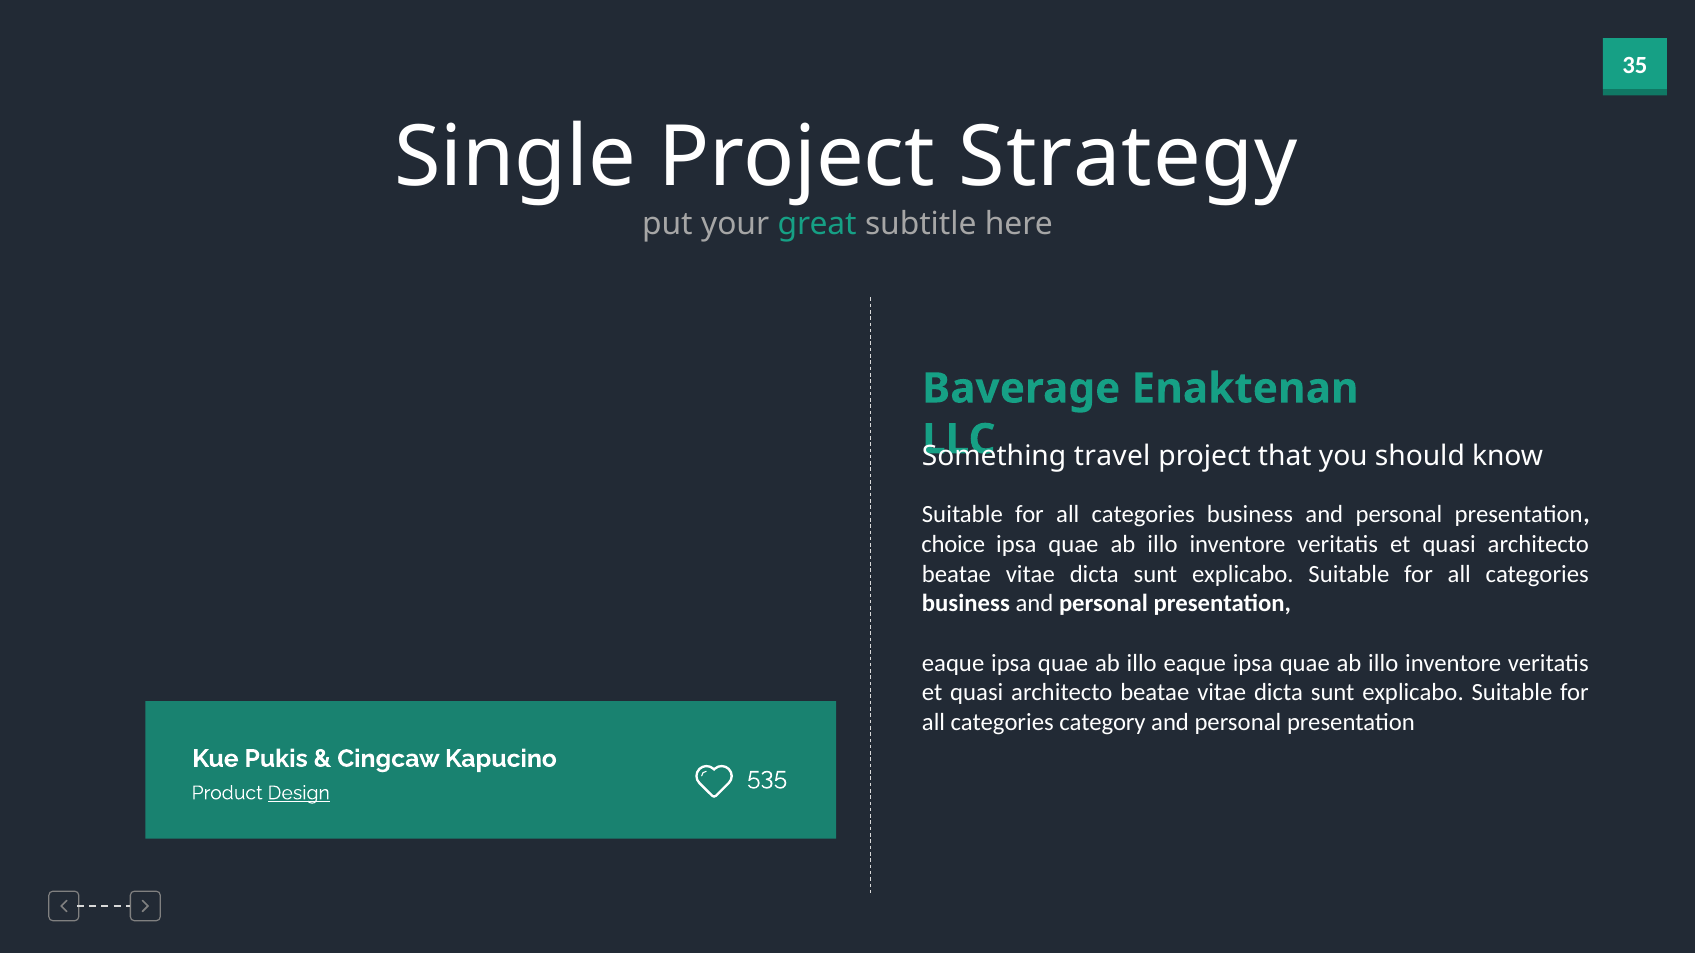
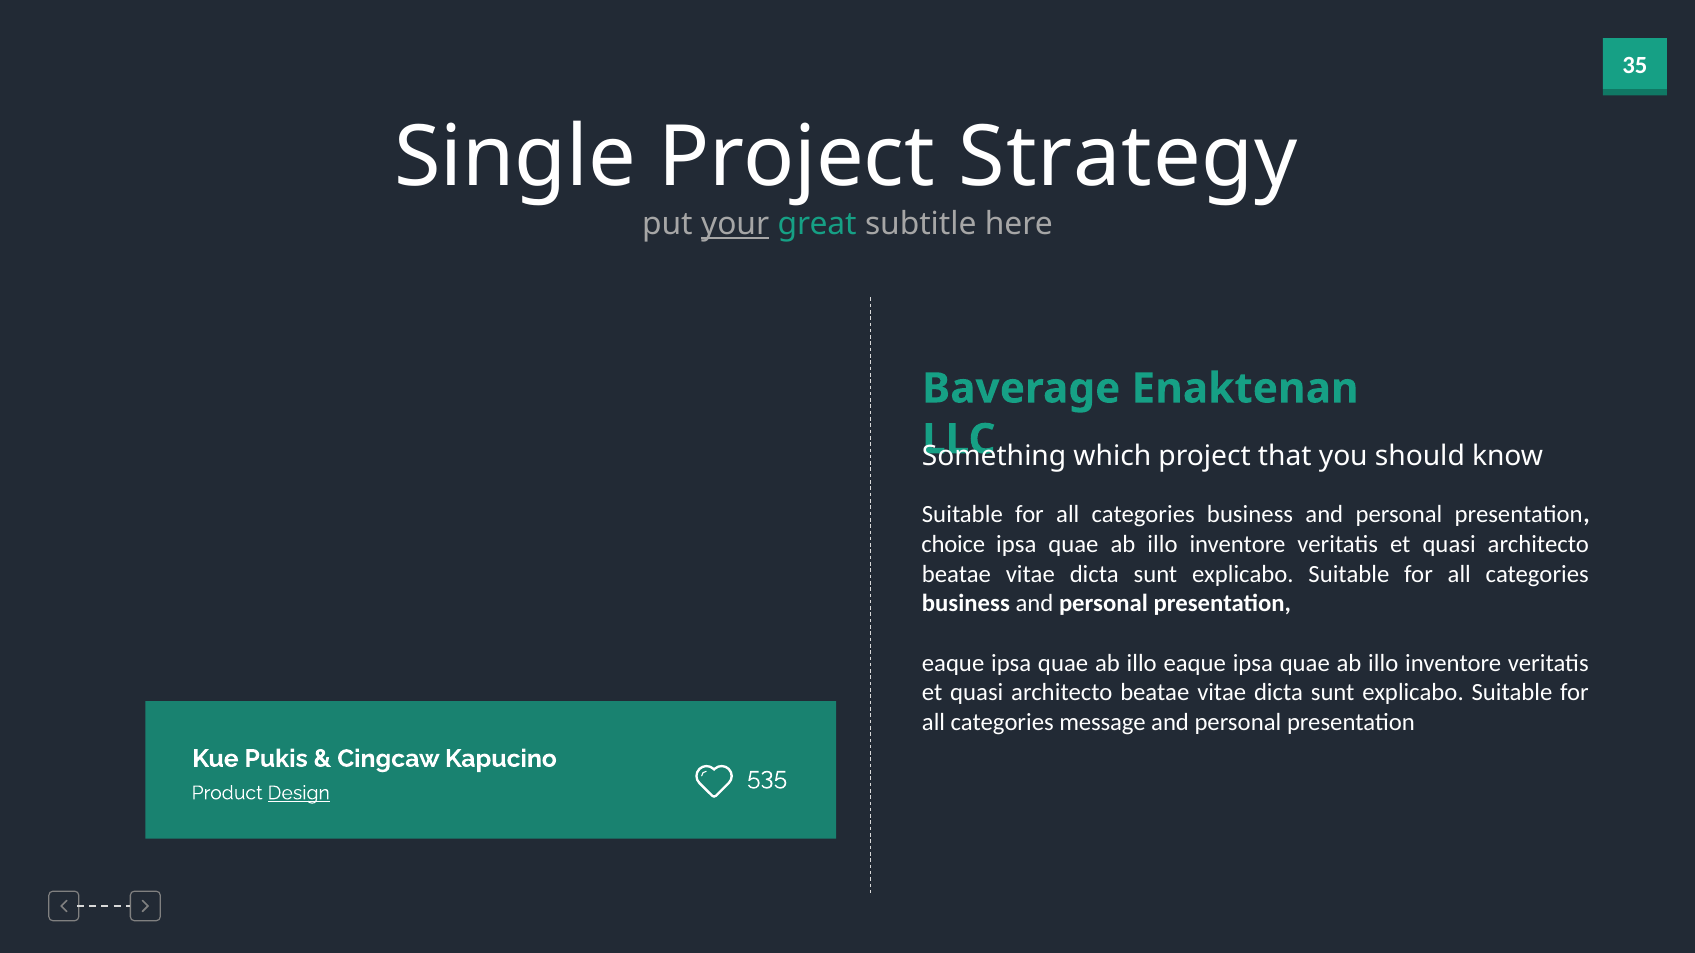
your underline: none -> present (735, 225)
travel: travel -> which (1112, 457)
category: category -> message (1102, 723)
